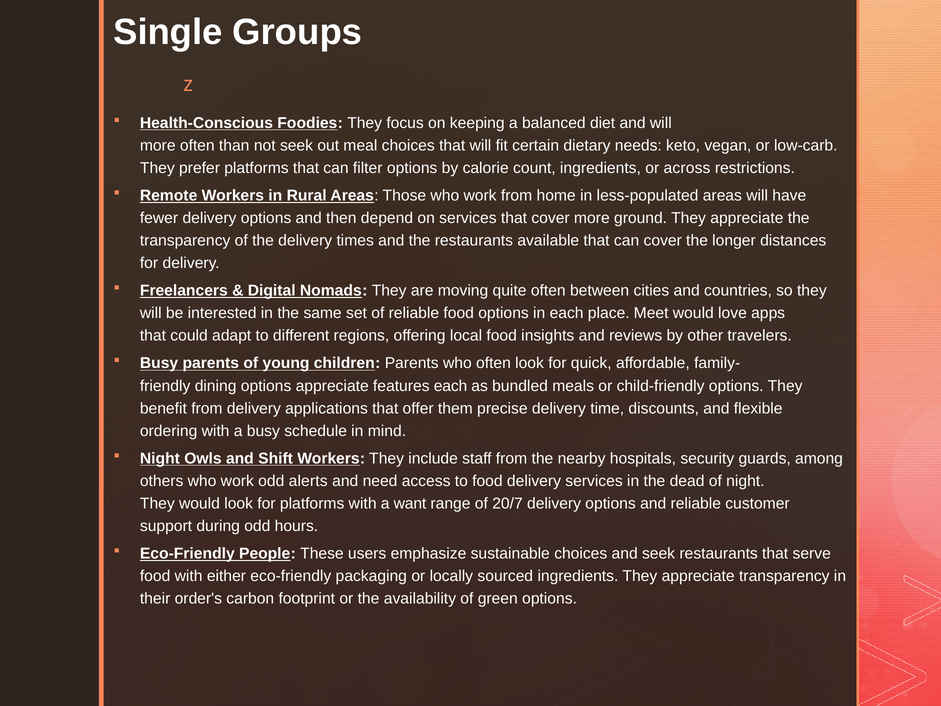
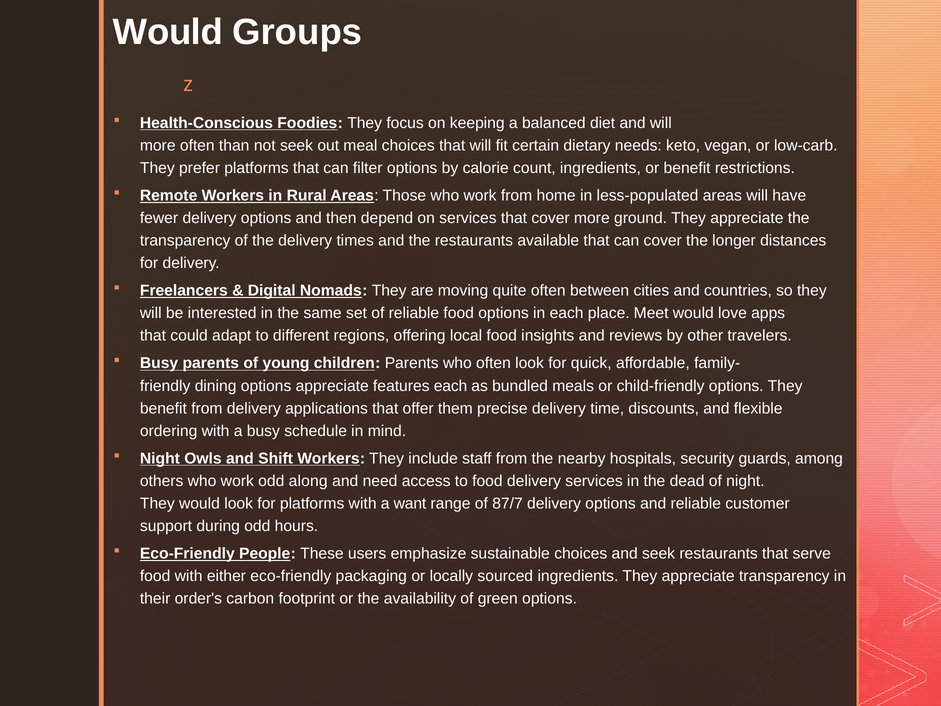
Single: Single -> Would (168, 32)
or across: across -> benefit (687, 168)
alerts: alerts -> along (308, 481)
20/7: 20/7 -> 87/7 (508, 503)
